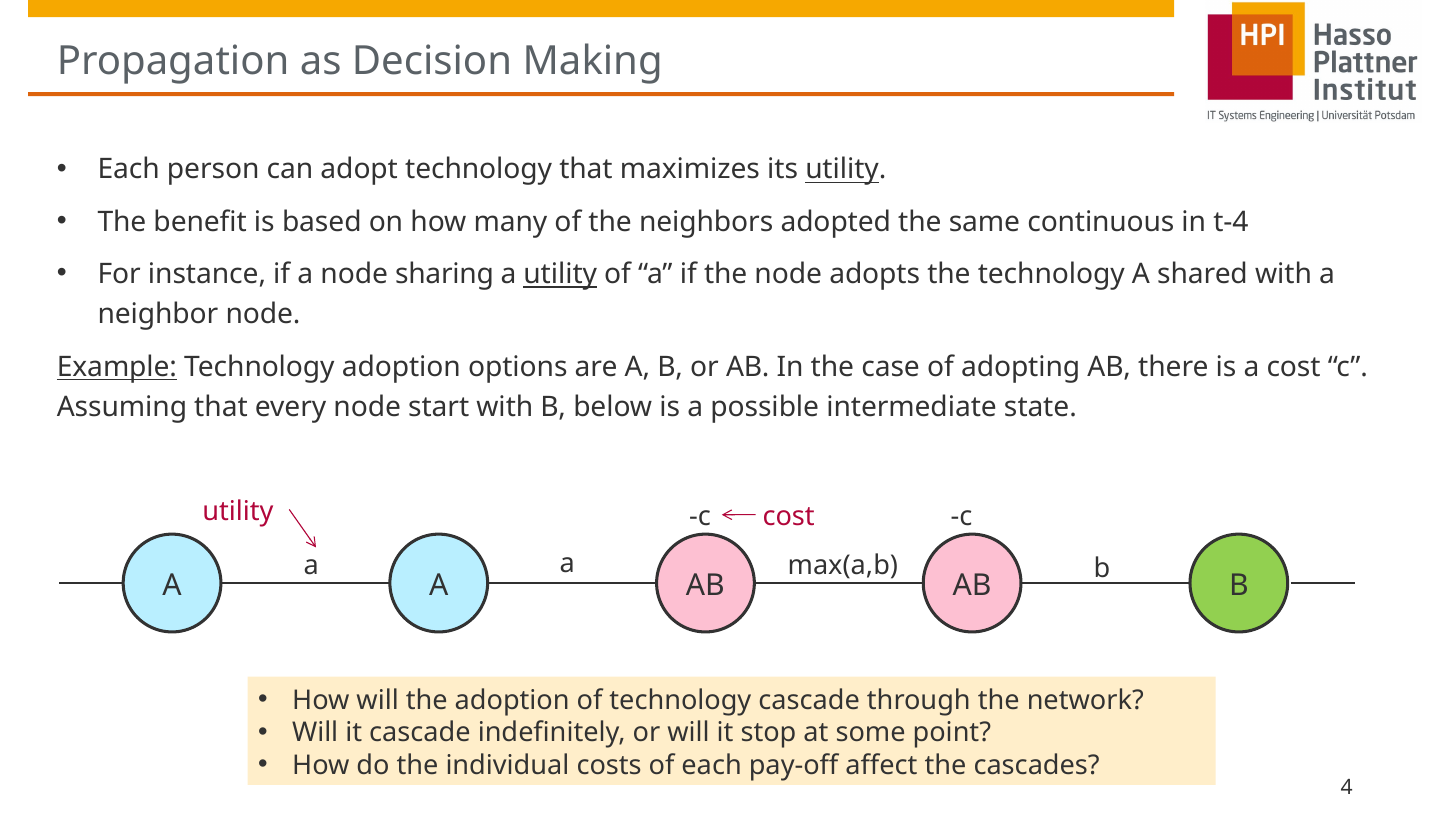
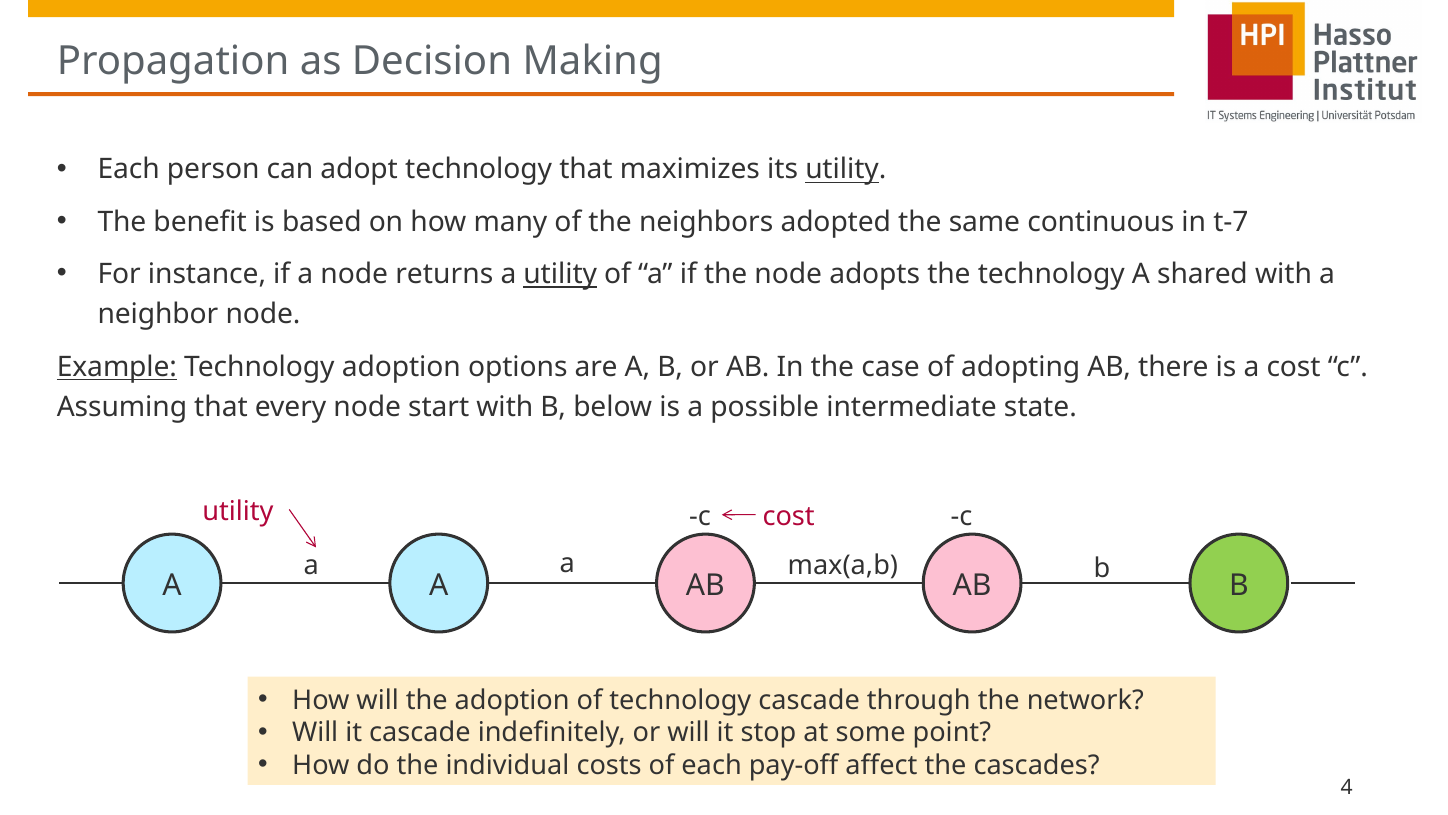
t-4: t-4 -> t-7 (1231, 222)
sharing: sharing -> returns (444, 274)
